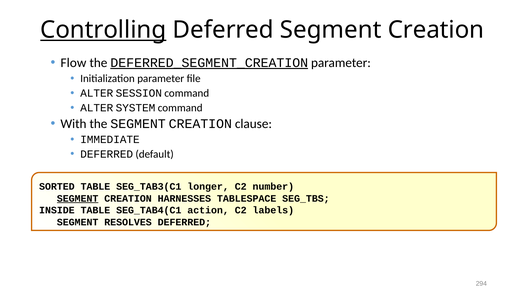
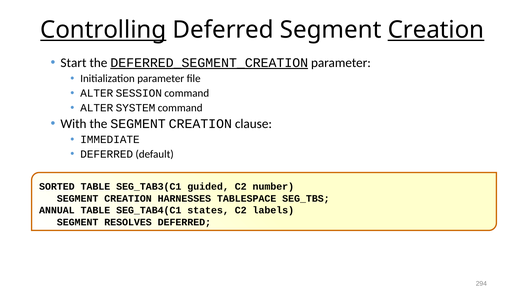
Creation underline: none -> present (436, 30)
Flow: Flow -> Start (73, 63)
longer: longer -> guided (208, 186)
SEGMENT underline: present -> none (78, 198)
INSIDE: INSIDE -> ANNUAL (57, 210)
action: action -> states (208, 210)
